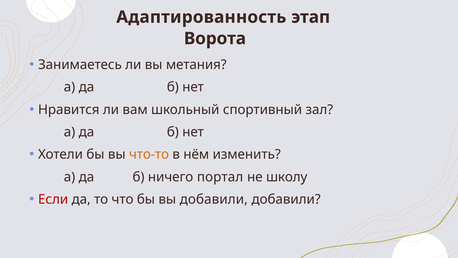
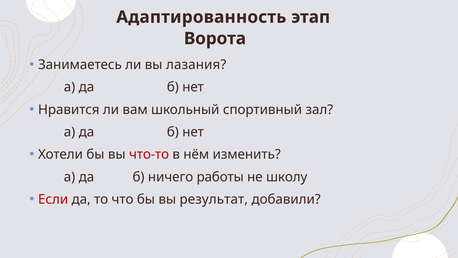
метания: метания -> лазания (196, 65)
что-то colour: orange -> red (149, 154)
портал: портал -> работы (220, 177)
вы добавили: добавили -> результат (214, 199)
